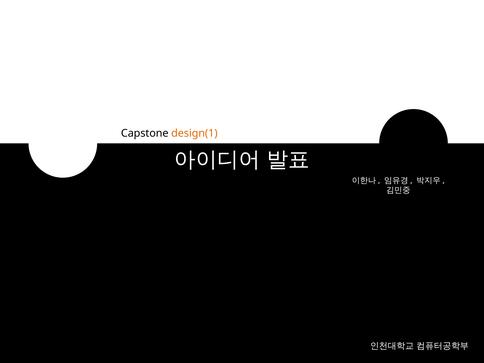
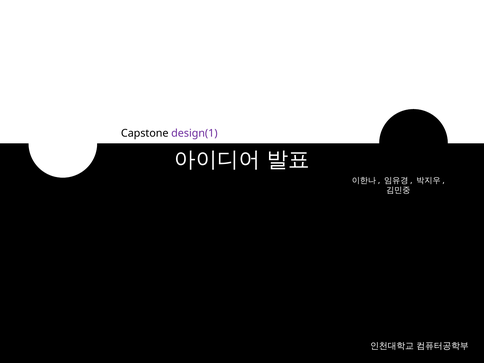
design(1 colour: orange -> purple (194, 133)
